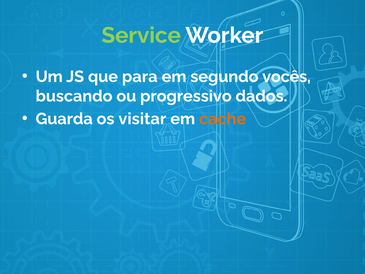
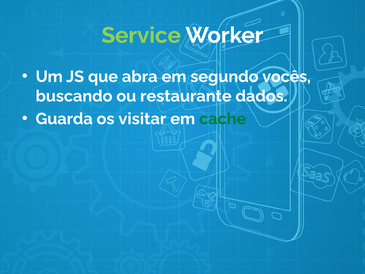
para: para -> abra (140, 77)
progressivo: progressivo -> restaurante (186, 96)
cache colour: orange -> green (223, 119)
